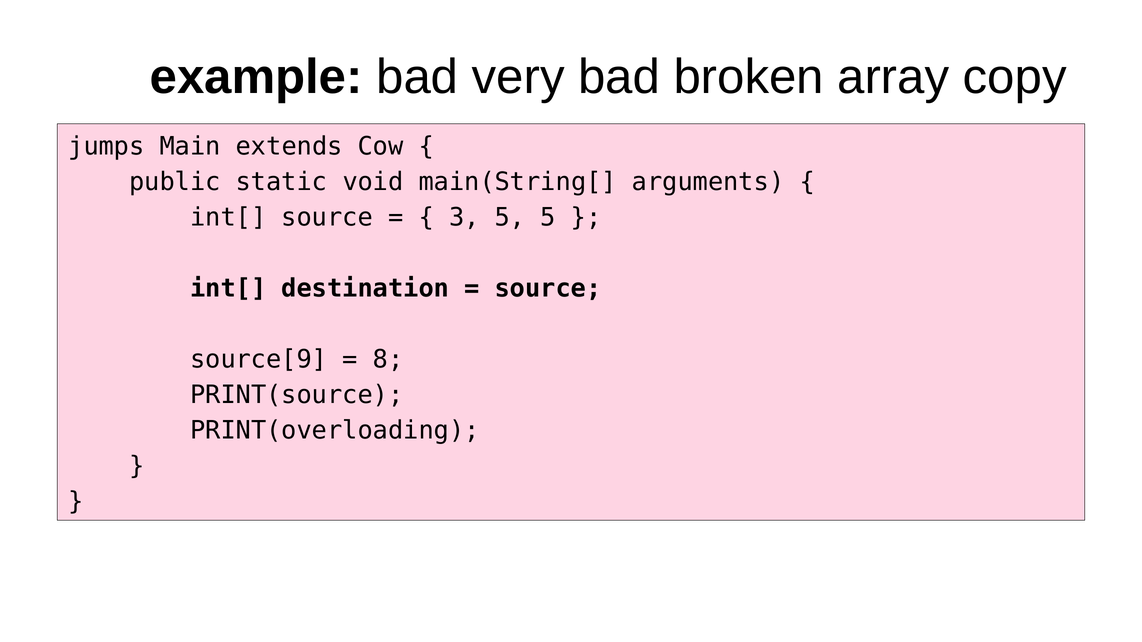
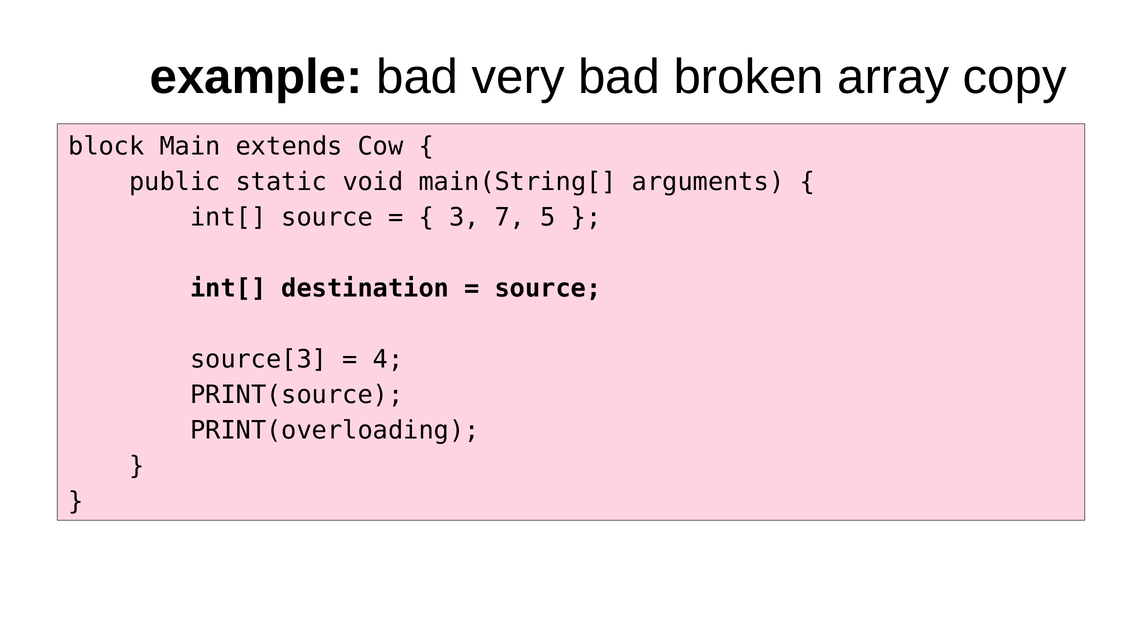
jumps: jumps -> block (106, 147)
3 5: 5 -> 7 (510, 218)
source[9: source[9 -> source[3 (259, 360)
8: 8 -> 4 (388, 360)
